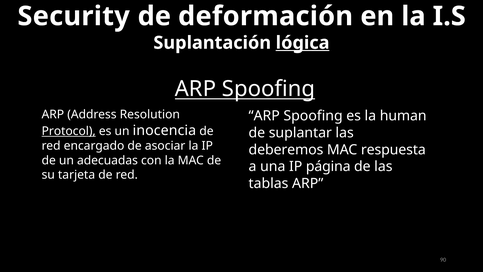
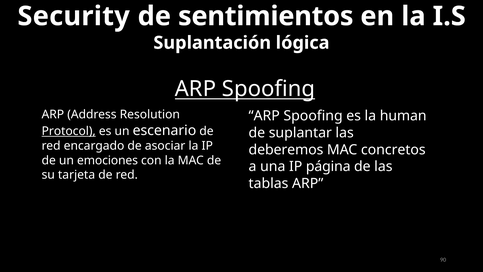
deformación: deformación -> sentimientos (266, 16)
lógica underline: present -> none (303, 43)
inocencia: inocencia -> escenario (164, 130)
respuesta: respuesta -> concretos (393, 150)
adecuadas: adecuadas -> emociones (108, 160)
